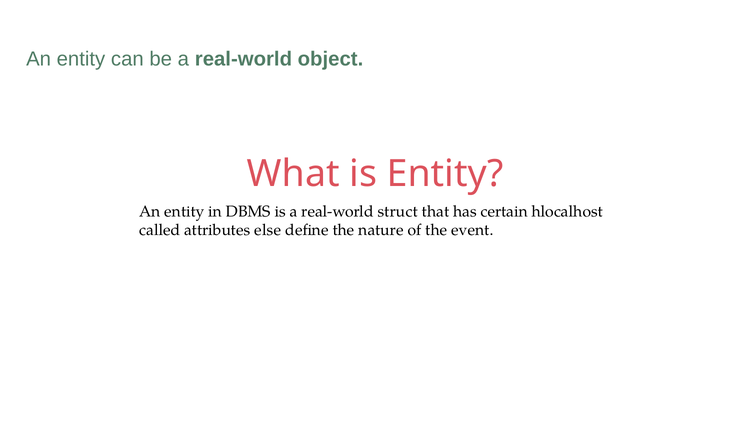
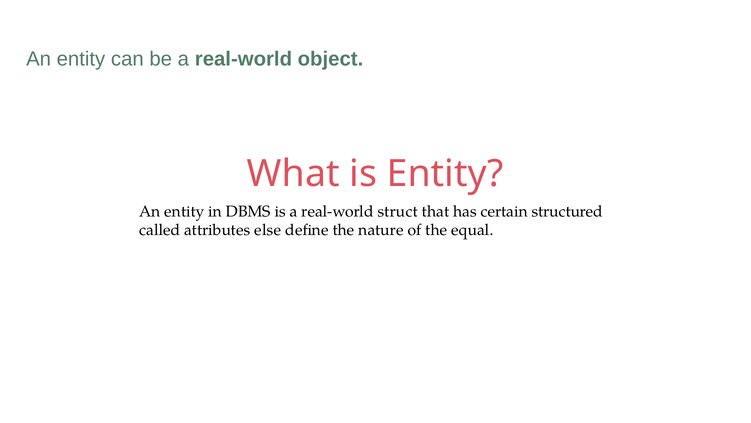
hlocalhost: hlocalhost -> structured (567, 211)
event: event -> equal (472, 230)
